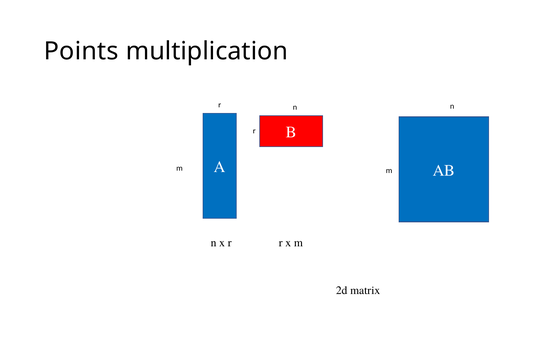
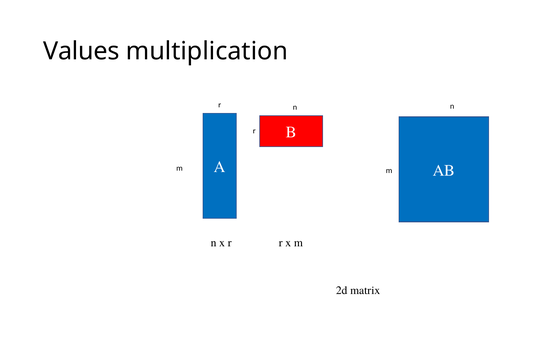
Points: Points -> Values (81, 51)
